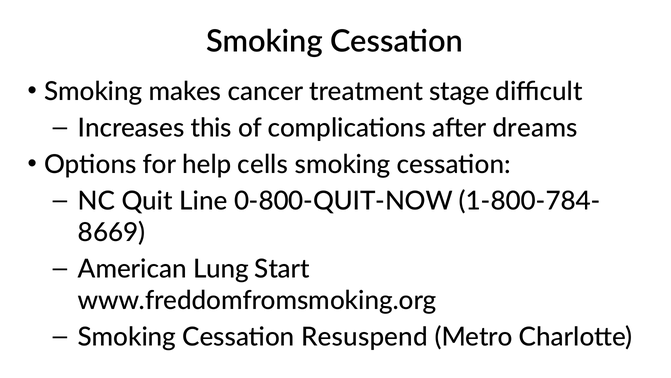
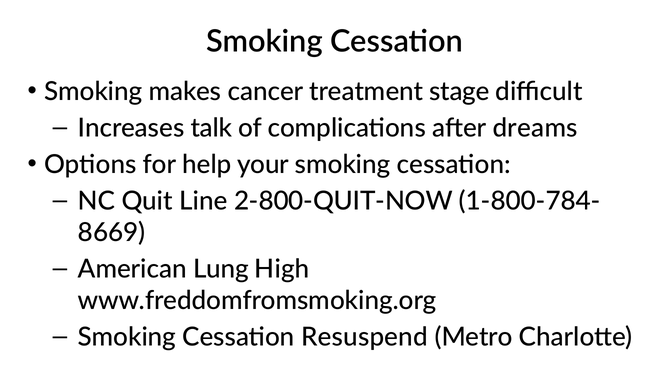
this: this -> talk (211, 128)
cells: cells -> your (263, 164)
0-800-QUIT-NOW: 0-800-QUIT-NOW -> 2-800-QUIT-NOW (343, 201)
Start: Start -> High (282, 269)
